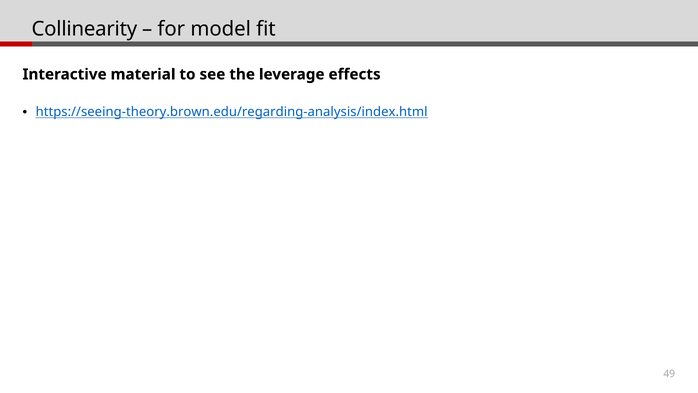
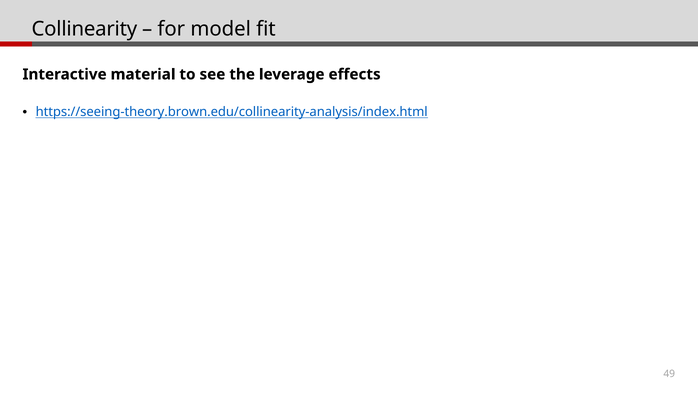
https://seeing-theory.brown.edu/regarding-analysis/index.html: https://seeing-theory.brown.edu/regarding-analysis/index.html -> https://seeing-theory.brown.edu/collinearity-analysis/index.html (232, 112)
